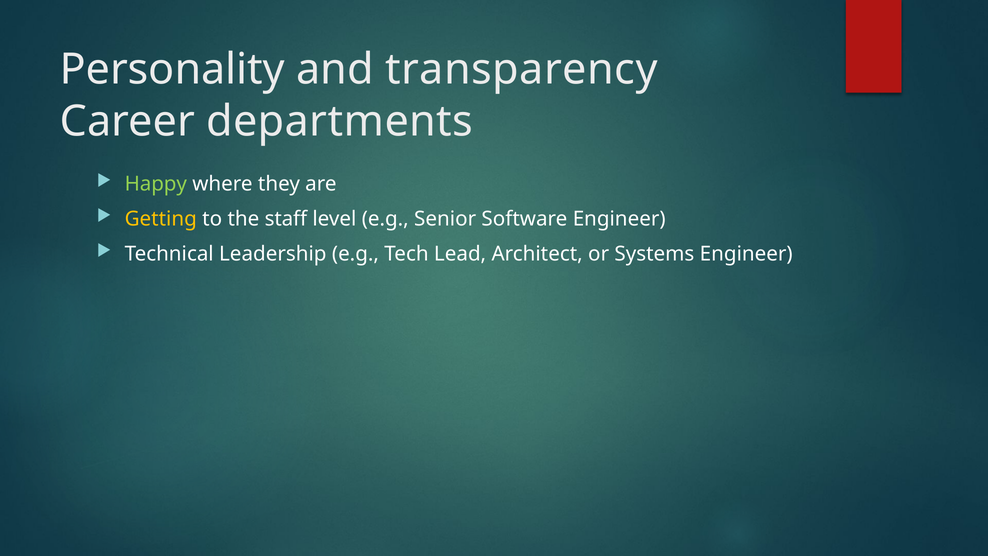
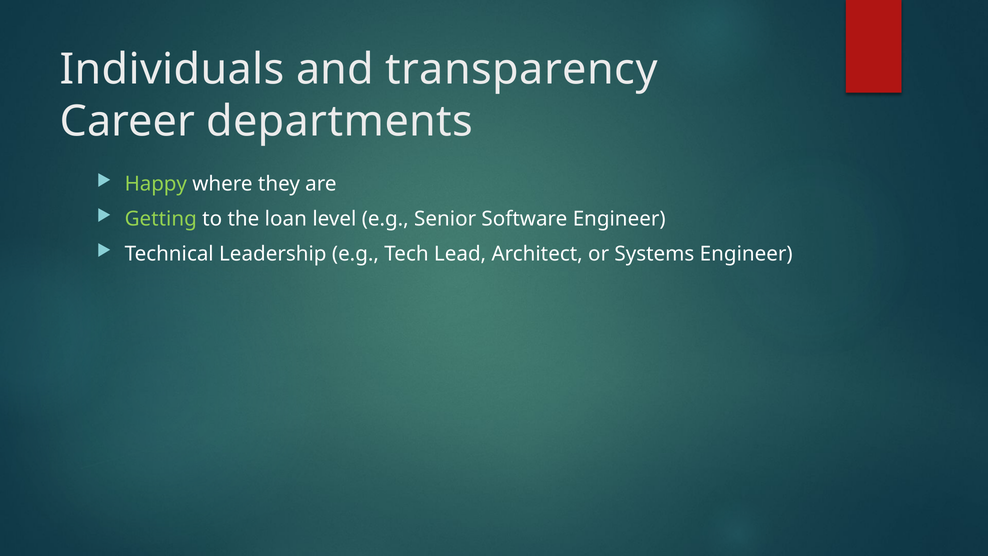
Personality: Personality -> Individuals (172, 69)
Getting colour: yellow -> light green (161, 219)
staff: staff -> loan (286, 219)
